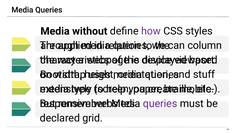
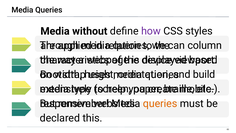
stuff: stuff -> build (204, 74)
queries colour: purple -> orange (160, 103)
grid: grid -> this (92, 118)
